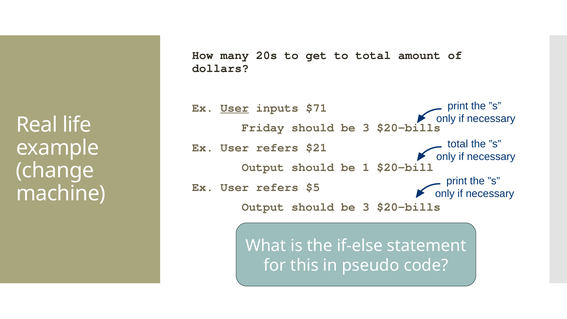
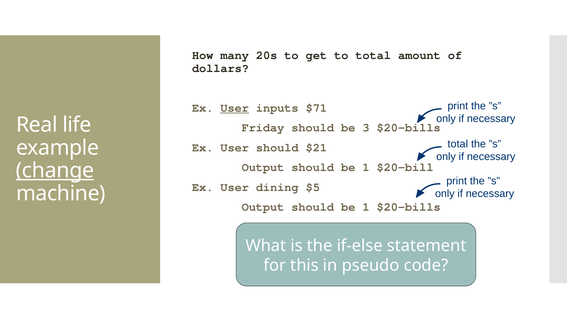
refers: refers -> should (277, 148)
change underline: none -> present (55, 171)
refers: refers -> dining (277, 187)
3: 3 -> 1 (366, 207)
